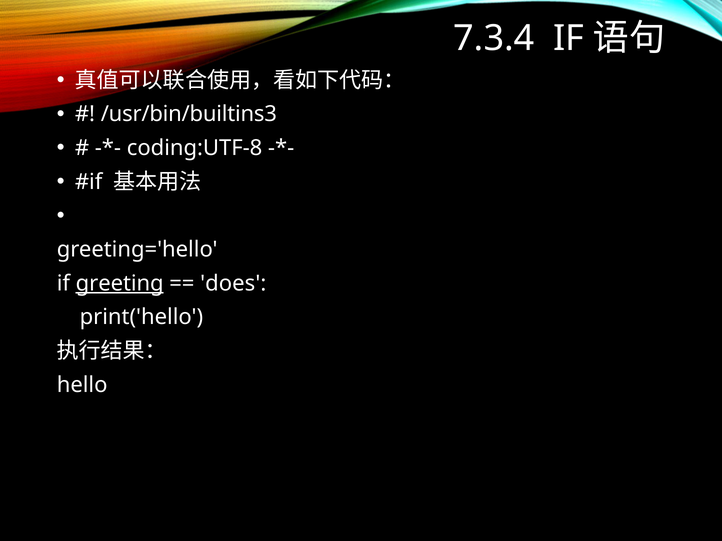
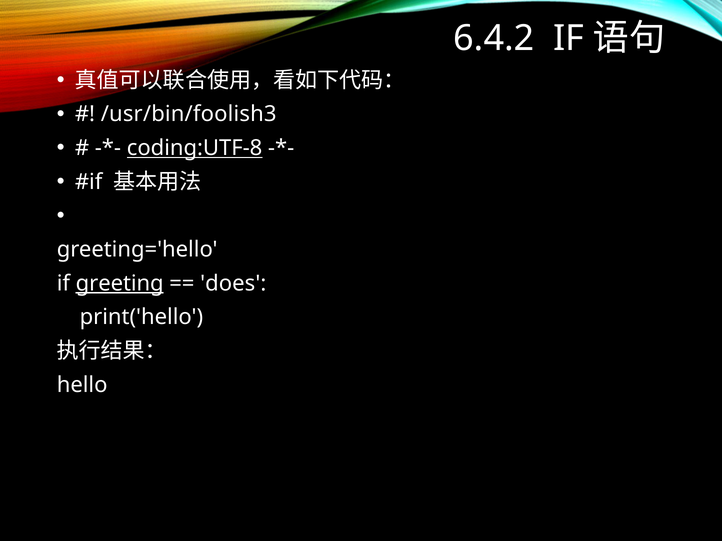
7.3.4: 7.3.4 -> 6.4.2 (494, 39)
/usr/bin/builtins3: /usr/bin/builtins3 -> /usr/bin/foolish3 (189, 114)
coding:UTF-8 underline: none -> present (195, 148)
